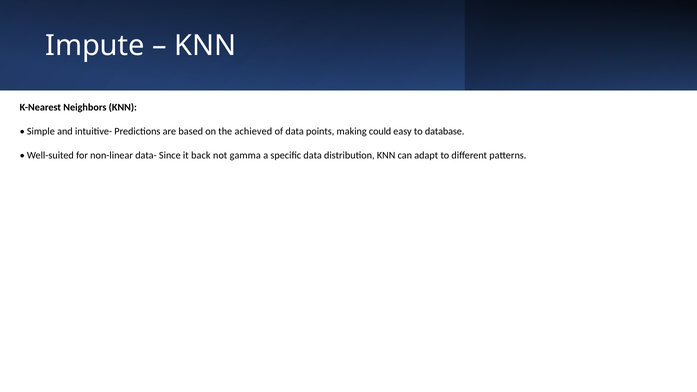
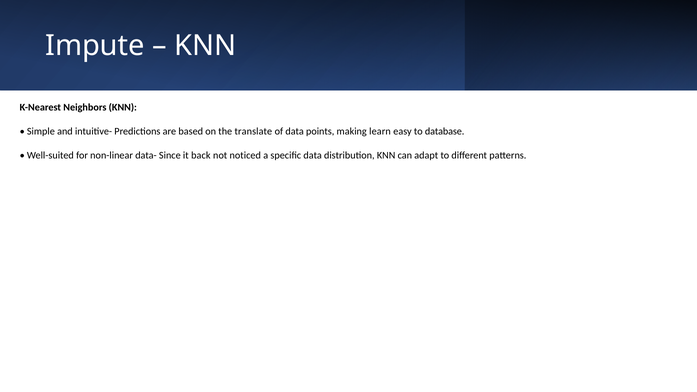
achieved: achieved -> translate (253, 131)
could: could -> learn (380, 131)
gamma: gamma -> noticed (245, 155)
